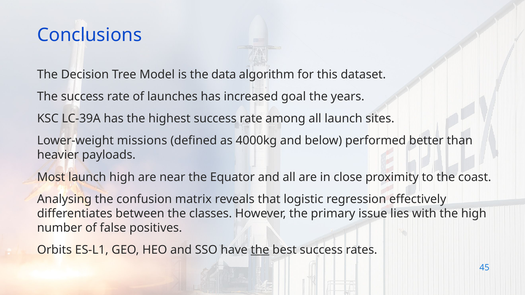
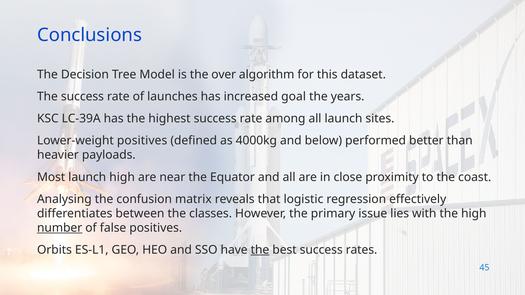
data: data -> over (224, 75)
Lower-weight missions: missions -> positives (142, 141)
number underline: none -> present (60, 228)
